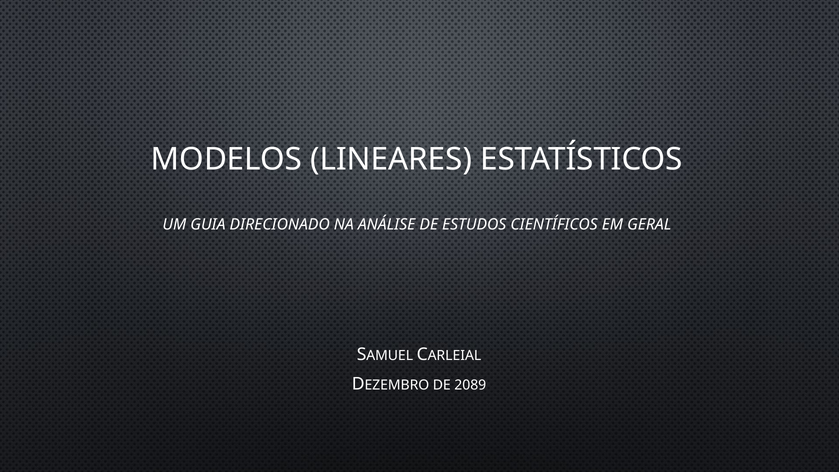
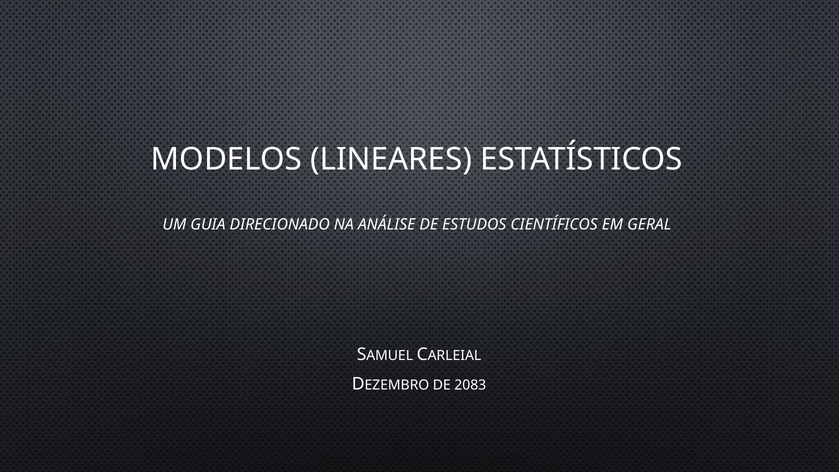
2089: 2089 -> 2083 (470, 385)
